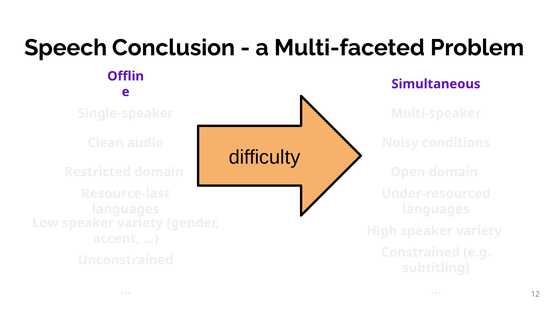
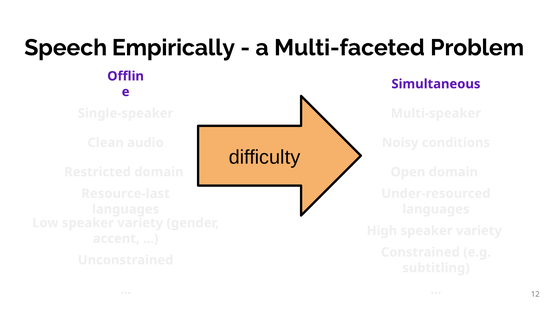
Conclusion: Conclusion -> Empirically (173, 48)
